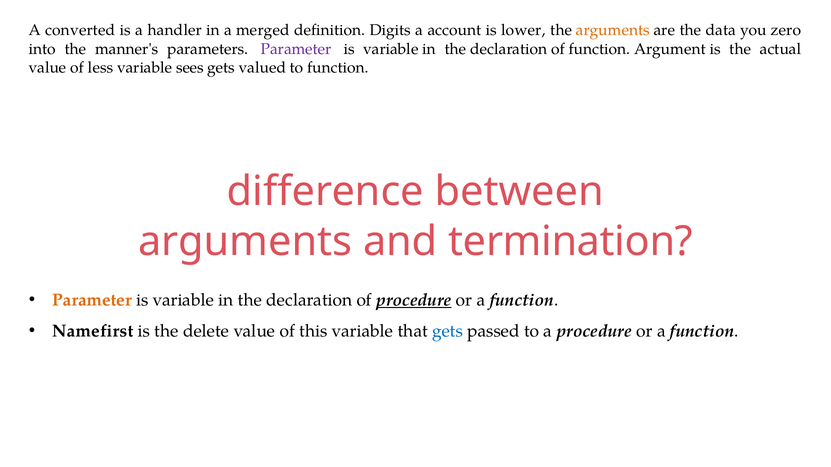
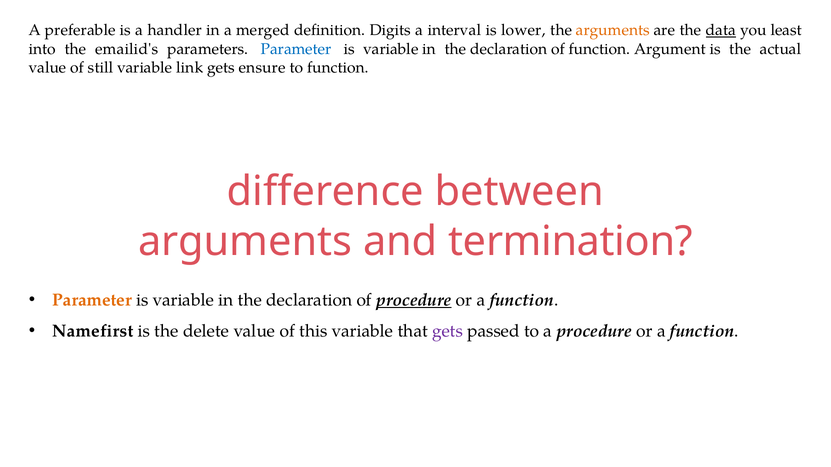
converted: converted -> preferable (80, 30)
account: account -> interval (454, 30)
data underline: none -> present (721, 30)
zero: zero -> least (786, 30)
manner's: manner's -> emailid's (127, 49)
Parameter colour: purple -> blue (296, 49)
less: less -> still (101, 68)
sees: sees -> link (190, 68)
valued: valued -> ensure (262, 68)
gets colour: blue -> purple (448, 331)
